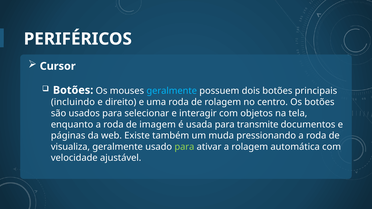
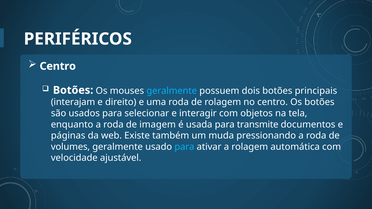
Cursor: Cursor -> Centro (58, 66)
incluindo: incluindo -> interajam (73, 102)
visualiza: visualiza -> volumes (70, 147)
para colour: light green -> light blue (184, 147)
